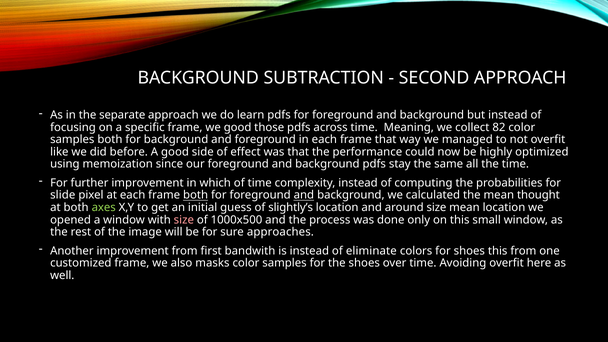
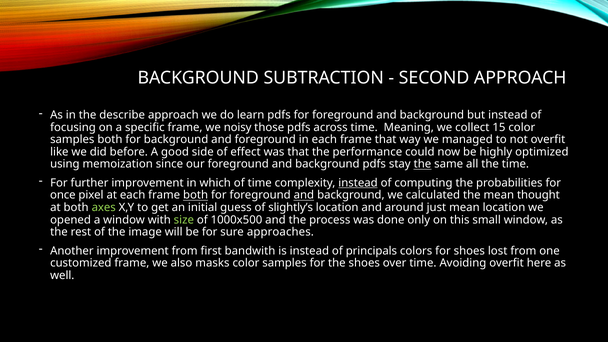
separate: separate -> describe (122, 115)
we good: good -> noisy (238, 127)
82: 82 -> 15 (499, 127)
the underline: none -> present (422, 164)
instead underline: none -> present (358, 183)
slide: slide -> once (63, 195)
around size: size -> just (436, 208)
size colour: pink -> light green (184, 220)
eliminate: eliminate -> principals (371, 251)
shoes this: this -> lost (498, 251)
